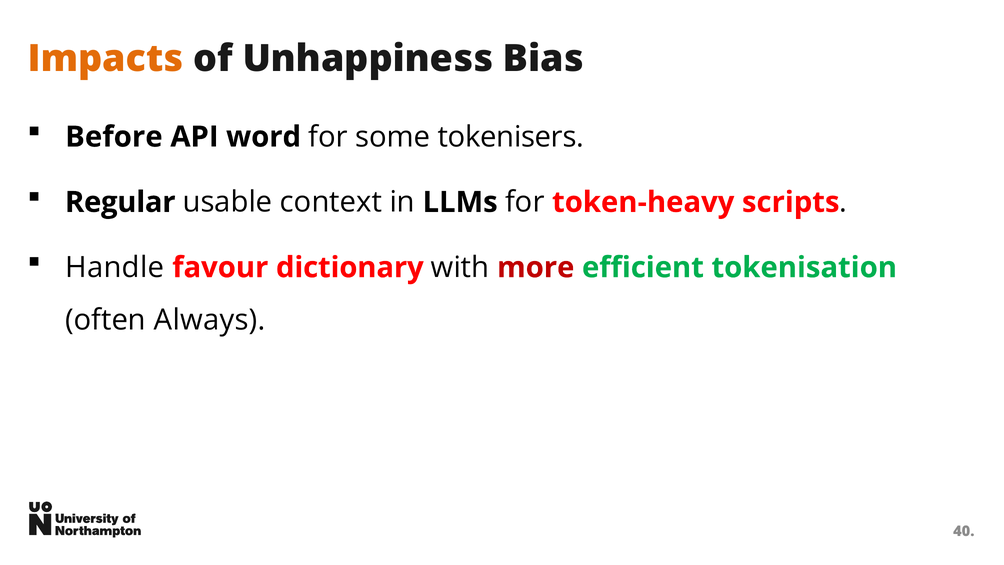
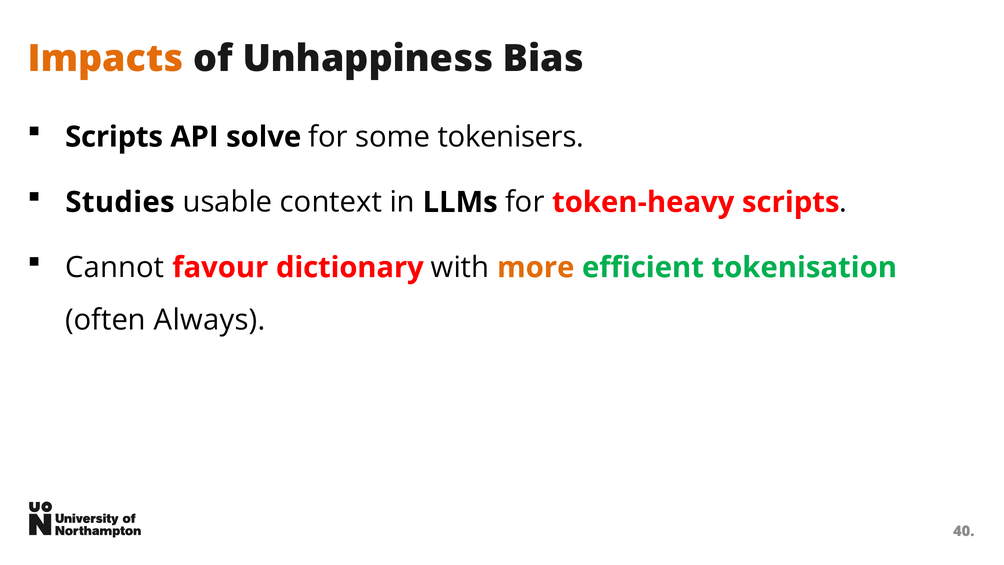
Before: Before -> Scripts (114, 137)
word: word -> solve (264, 137)
Regular: Regular -> Studies (120, 202)
Handle: Handle -> Cannot (115, 267)
more colour: red -> orange (536, 267)
